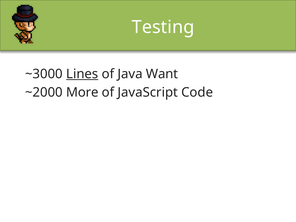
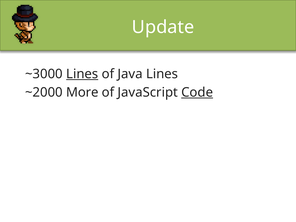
Testing: Testing -> Update (163, 27)
Java Want: Want -> Lines (162, 74)
Code underline: none -> present (197, 92)
